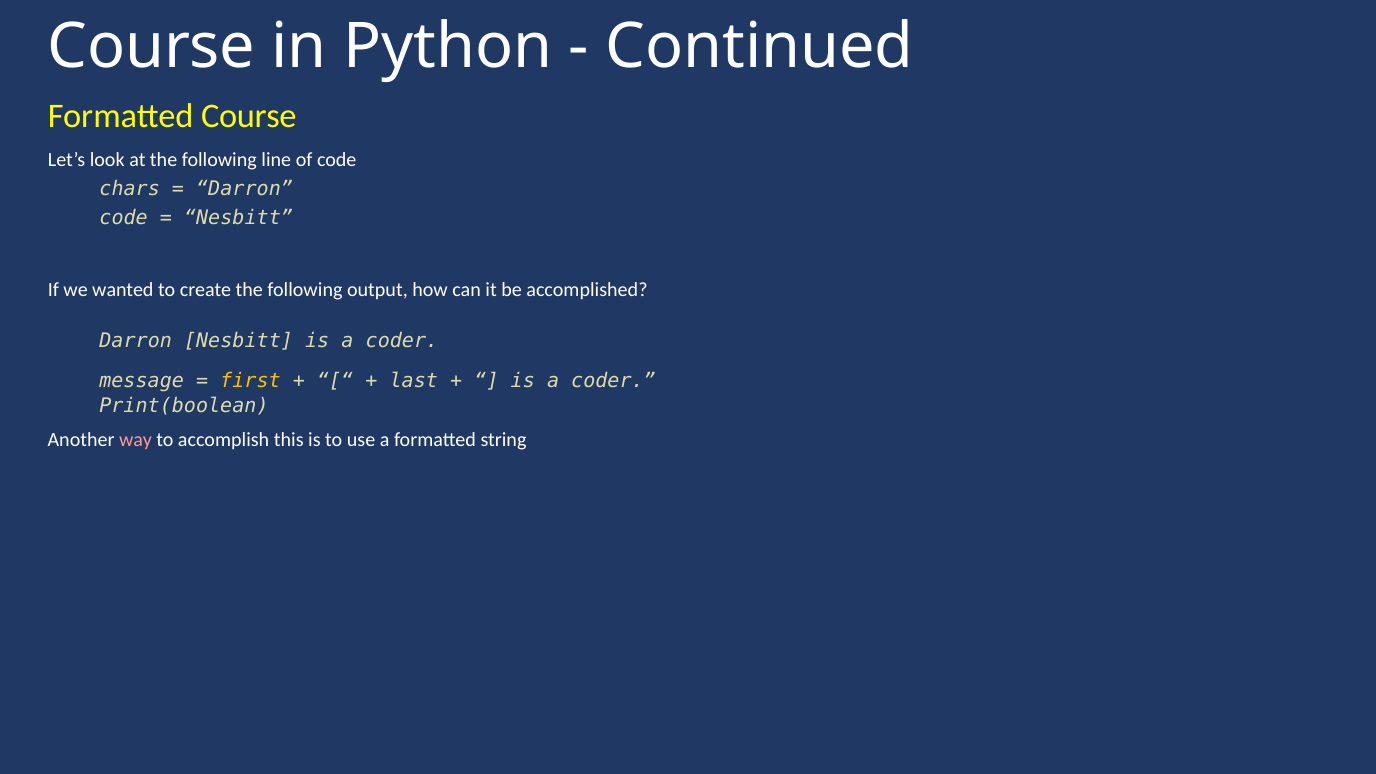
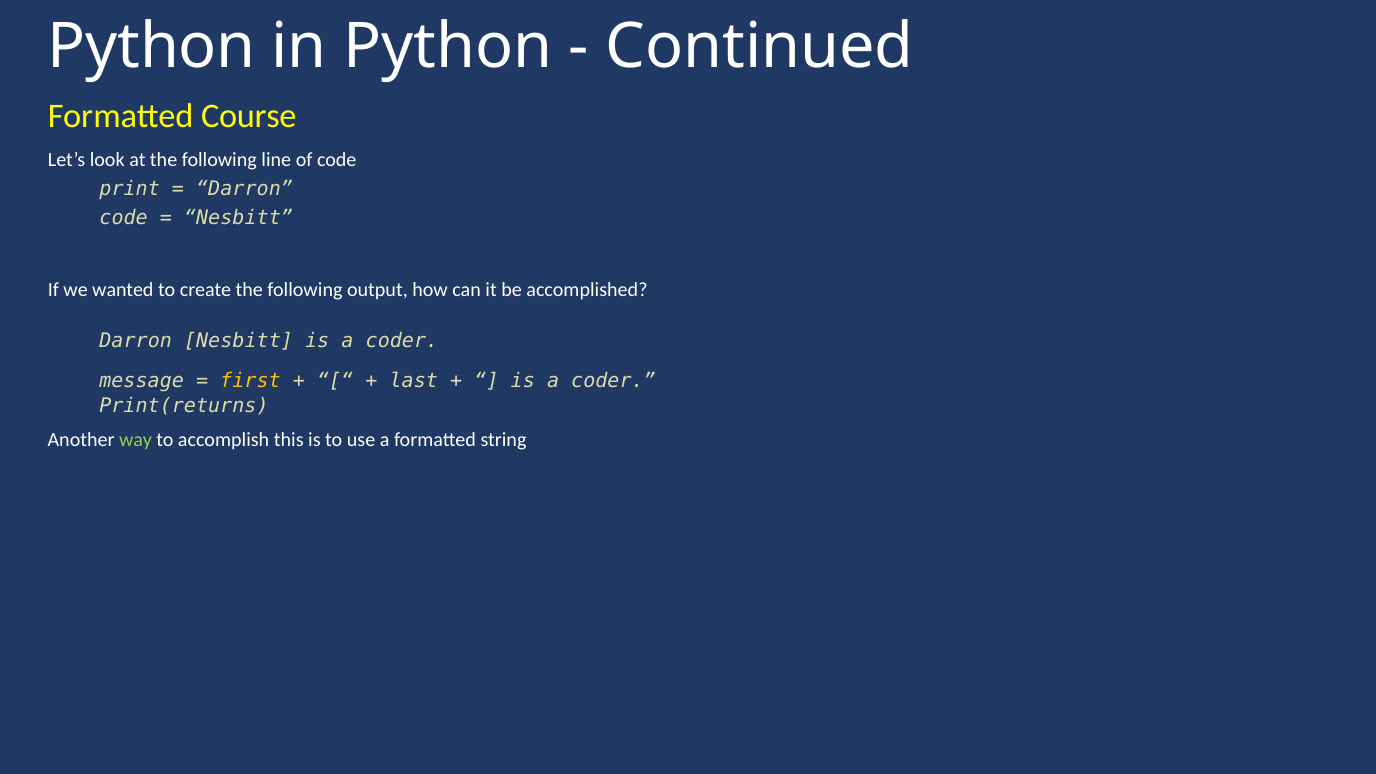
Course: Course -> Python (152, 47)
chars: chars -> print (130, 189)
Print(boolean: Print(boolean -> Print(returns (184, 405)
way colour: pink -> light green (136, 440)
